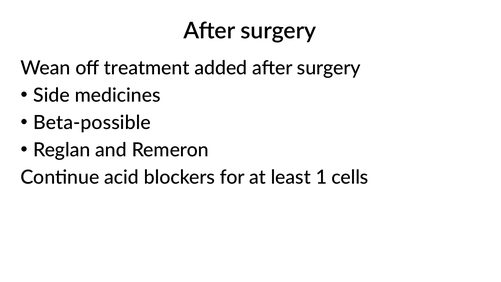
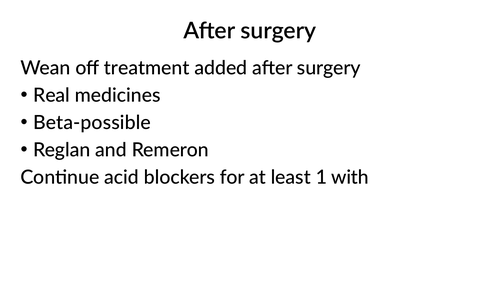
Side: Side -> Real (52, 95)
cells: cells -> with (350, 177)
